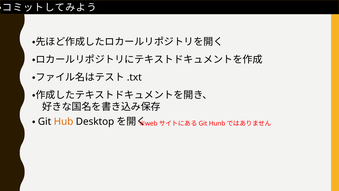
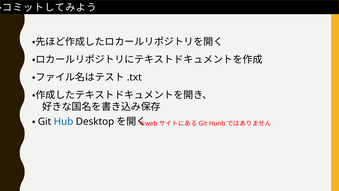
Hub colour: orange -> blue (64, 121)
